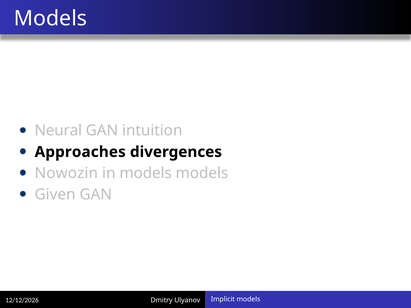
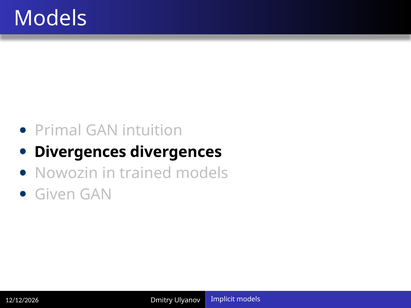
Neural: Neural -> Primal (58, 131)
Approaches: Approaches -> Divergences (80, 152)
in models: models -> trained (146, 173)
